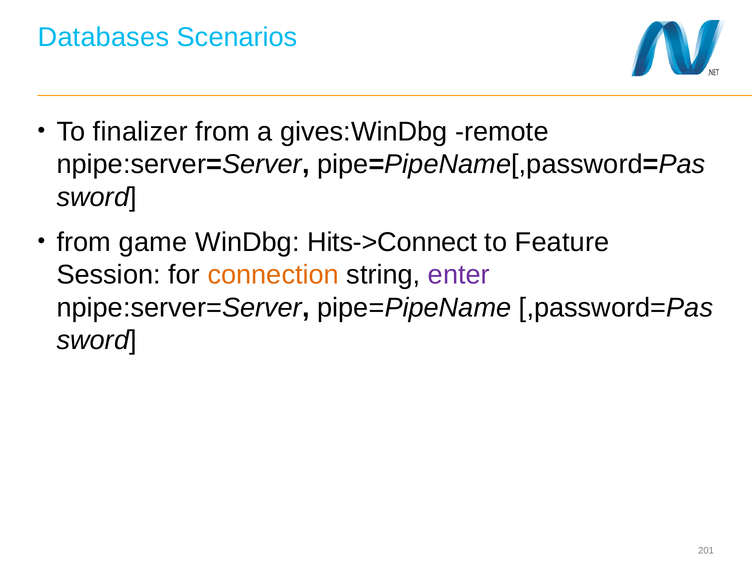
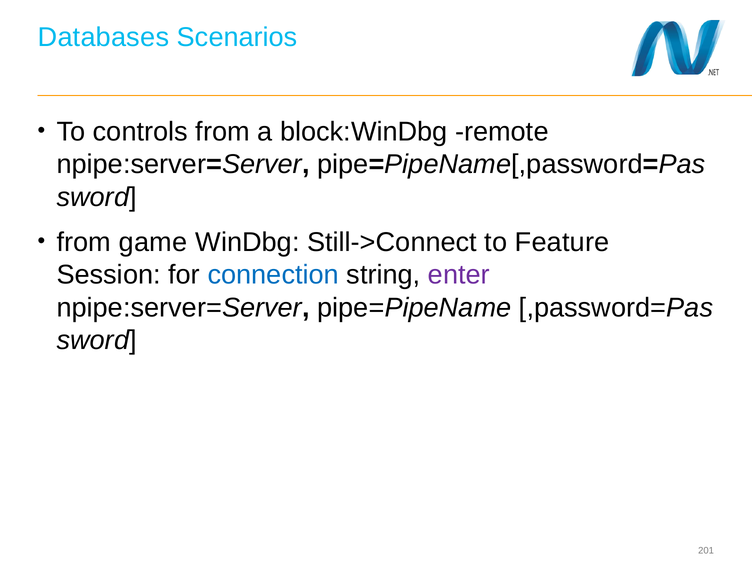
finalizer: finalizer -> controls (140, 132)
gives:WinDbg: gives:WinDbg -> block:WinDbg (364, 132)
Hits->Connect: Hits->Connect -> Still->Connect (392, 242)
connection colour: orange -> blue (273, 275)
